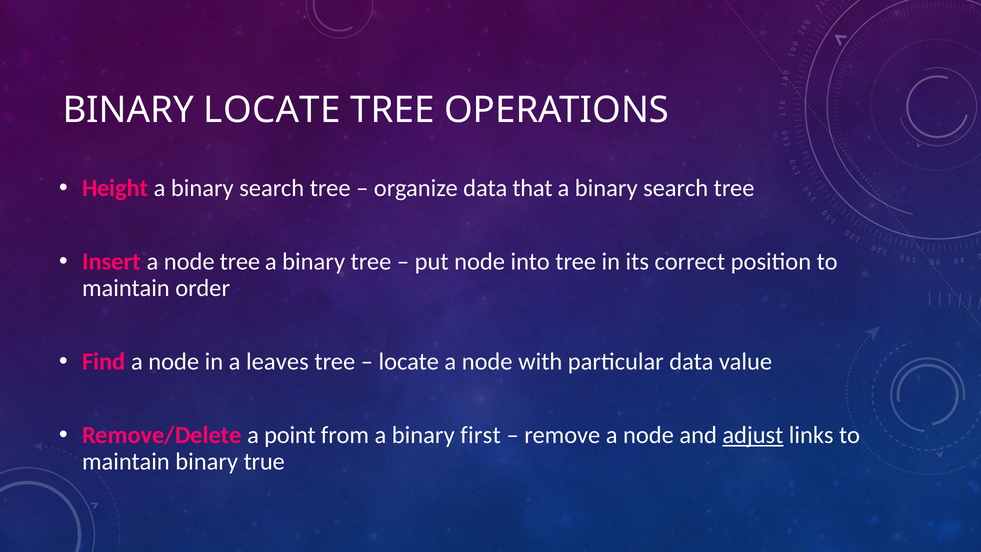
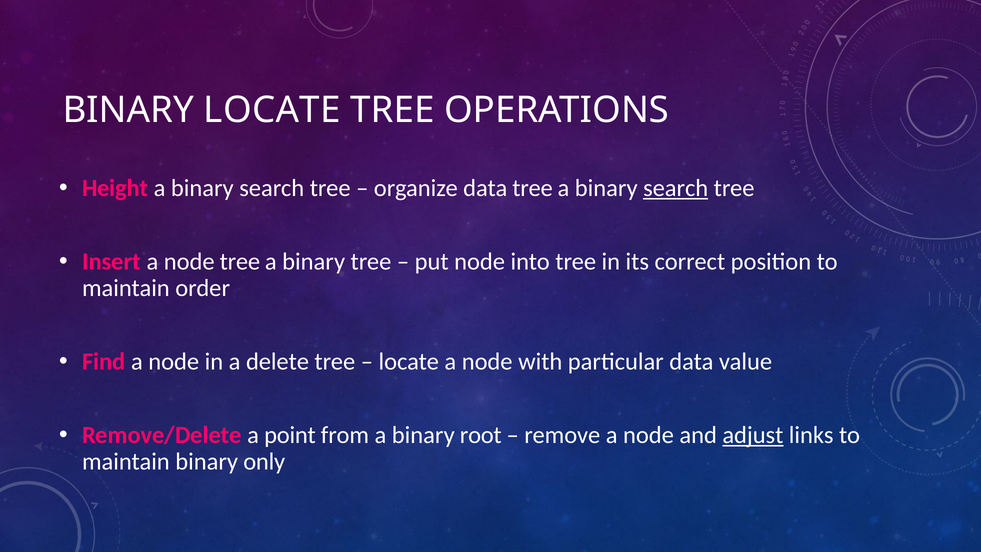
data that: that -> tree (533, 188)
search underline: none -> present (676, 188)
leaves: leaves -> delete (277, 361)
first: first -> root (481, 435)
true: true -> only (264, 461)
